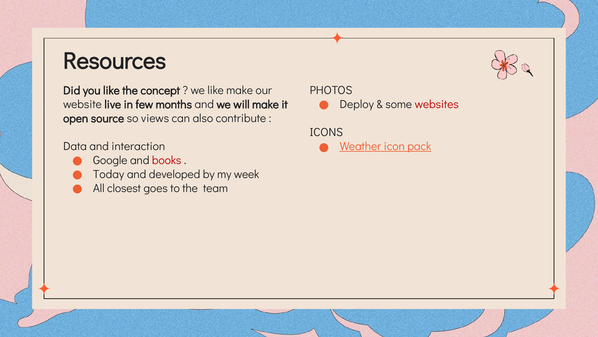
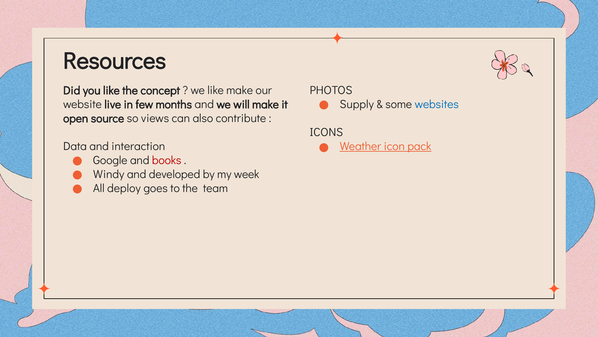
Deploy: Deploy -> Supply (357, 104)
websites colour: red -> blue (437, 104)
Today: Today -> Windy (109, 174)
closest: closest -> deploy (124, 188)
